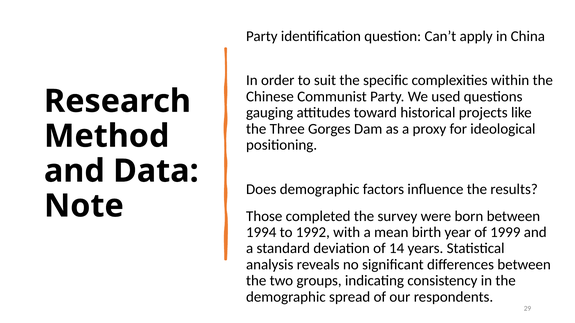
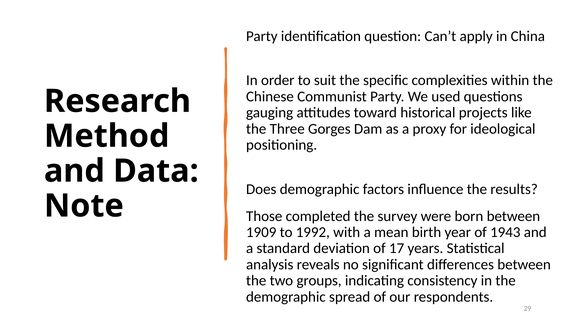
1994: 1994 -> 1909 (261, 233)
1999: 1999 -> 1943 (505, 233)
14: 14 -> 17 (397, 249)
